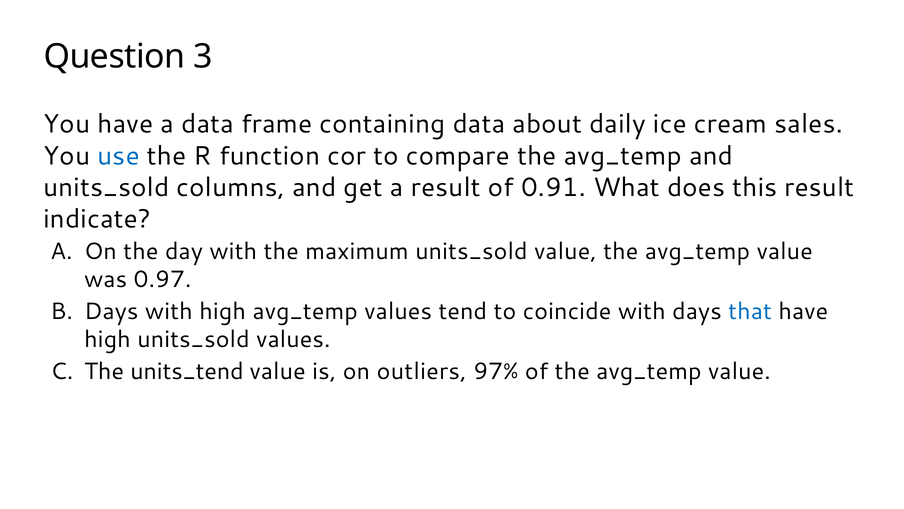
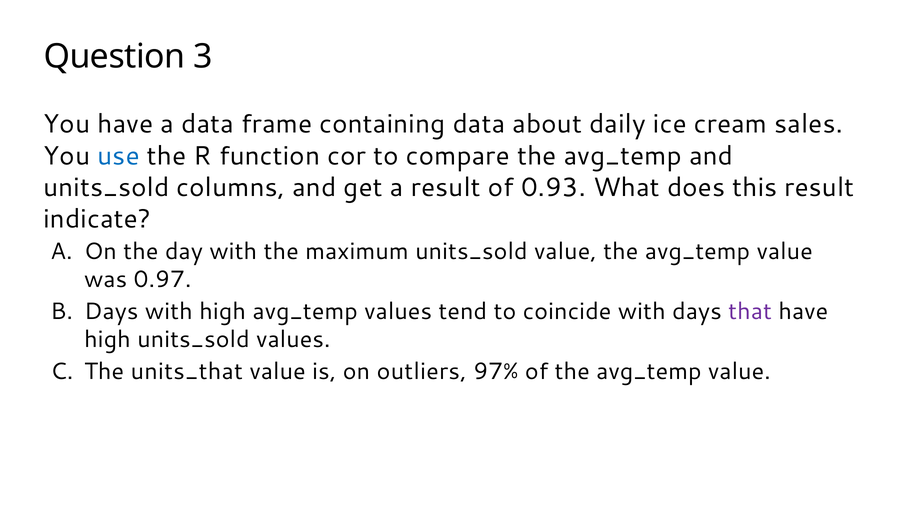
0.91: 0.91 -> 0.93 (553, 187)
that colour: blue -> purple (750, 311)
units_tend: units_tend -> units_that (187, 371)
